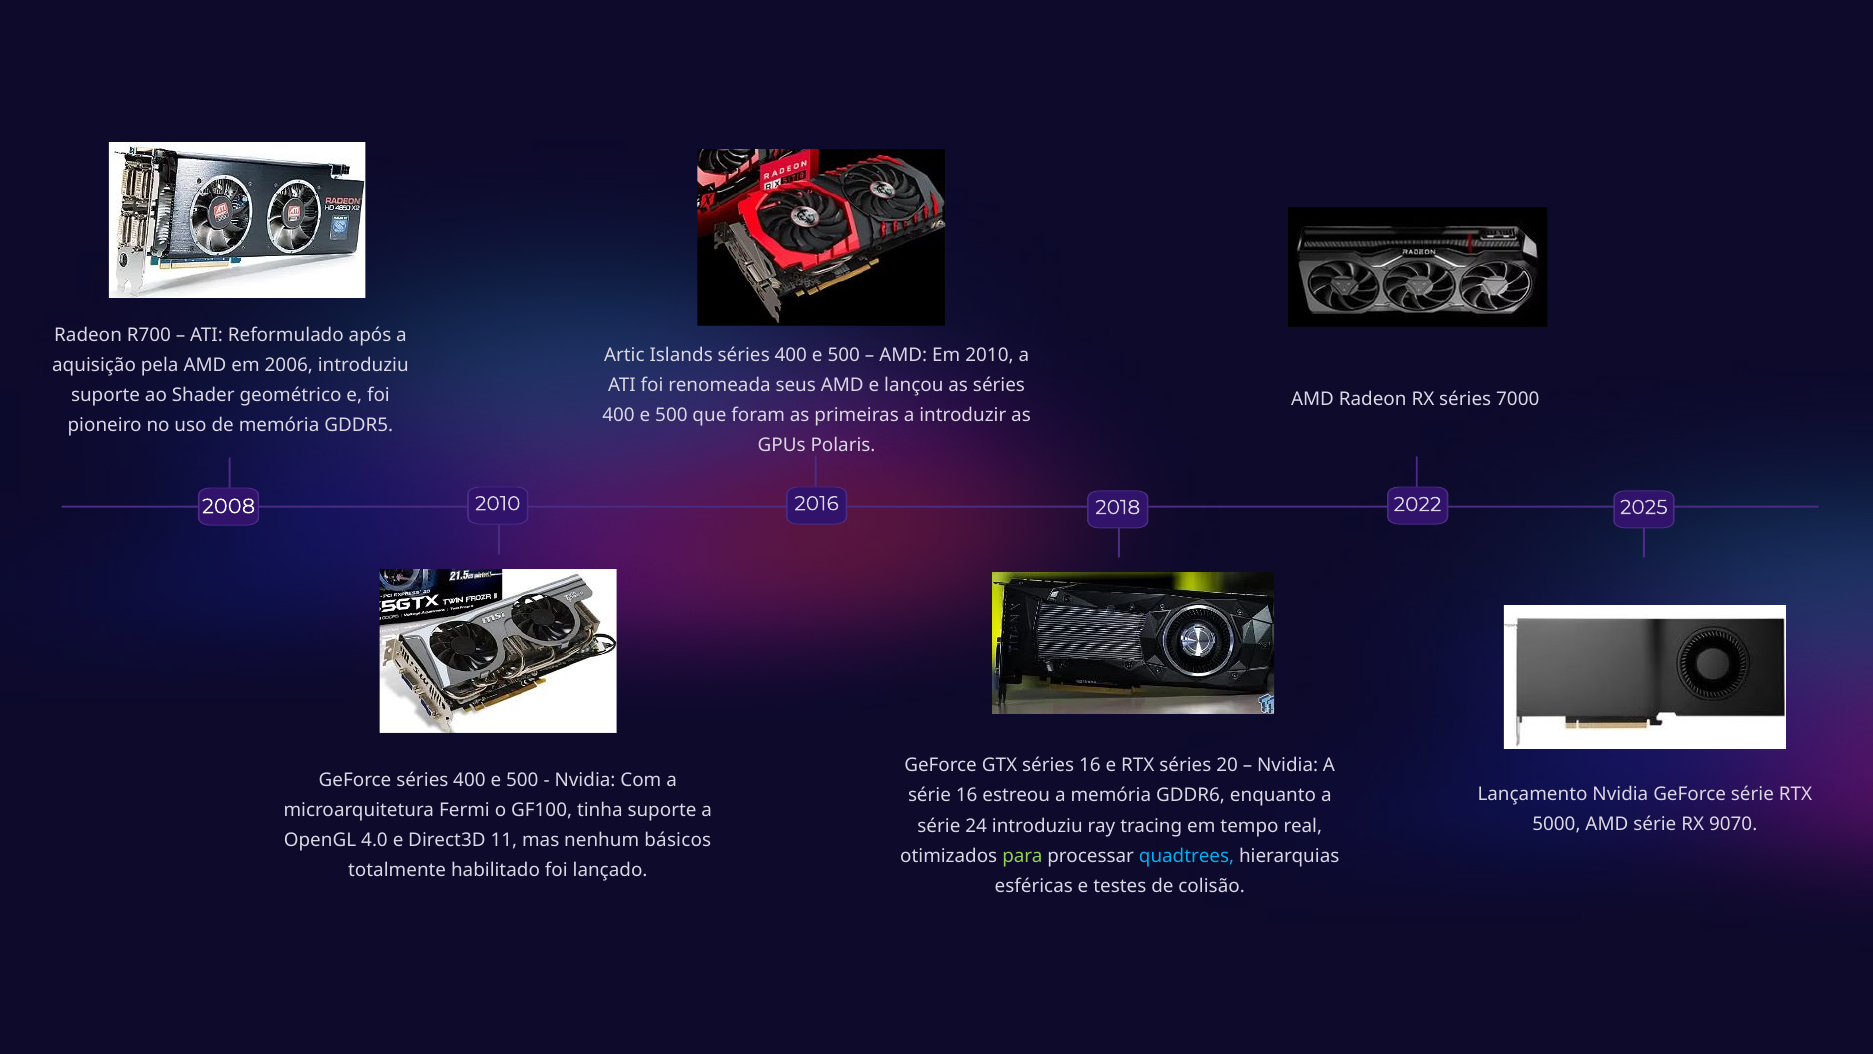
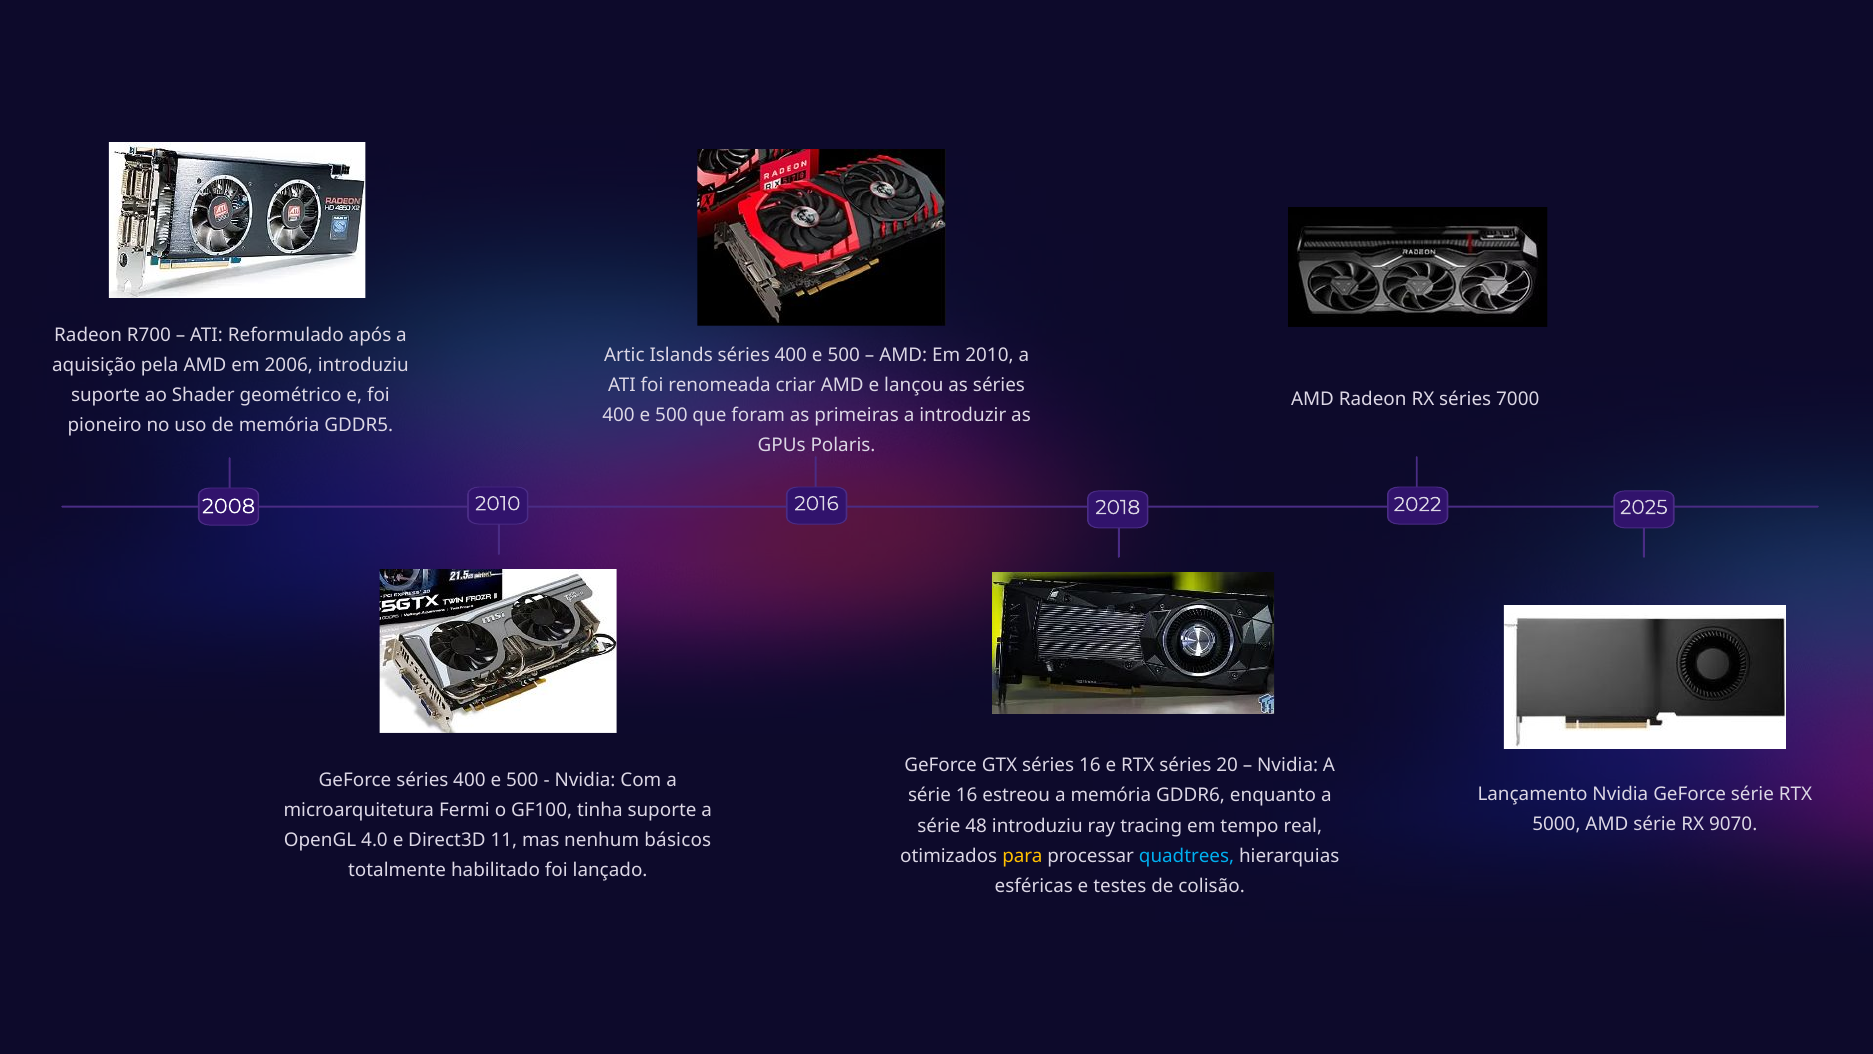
seus: seus -> criar (796, 385)
24: 24 -> 48 (976, 825)
para colour: light green -> yellow (1022, 856)
